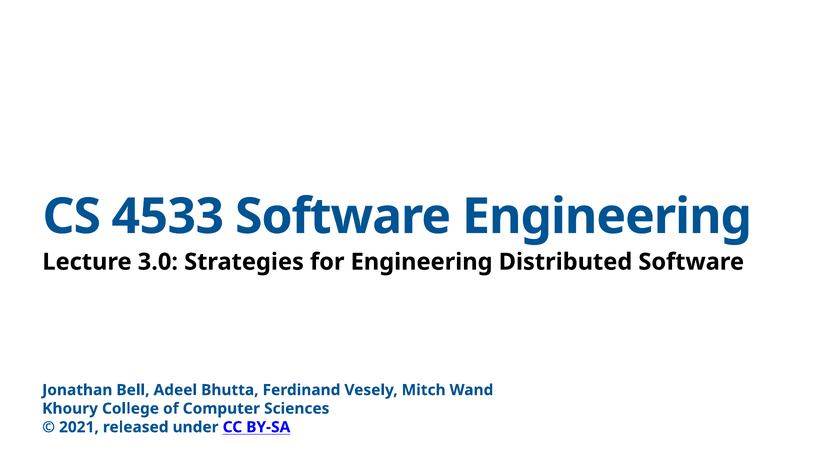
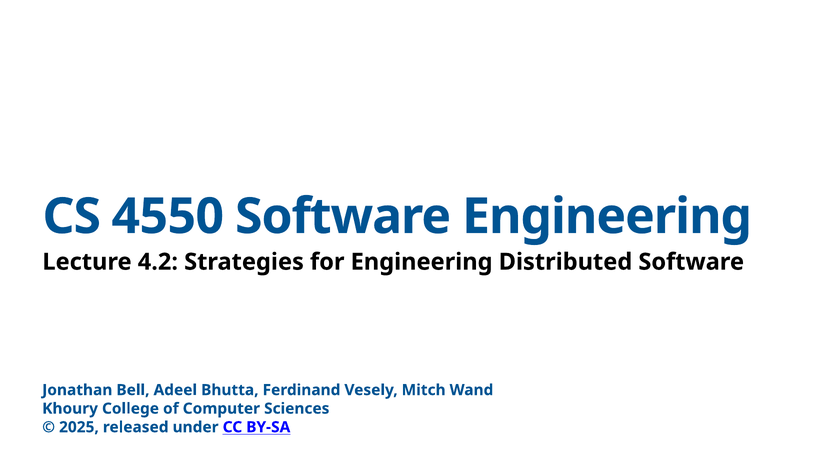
4533: 4533 -> 4550 (168, 217)
3.0: 3.0 -> 4.2 (158, 262)
2021: 2021 -> 2025 (79, 427)
